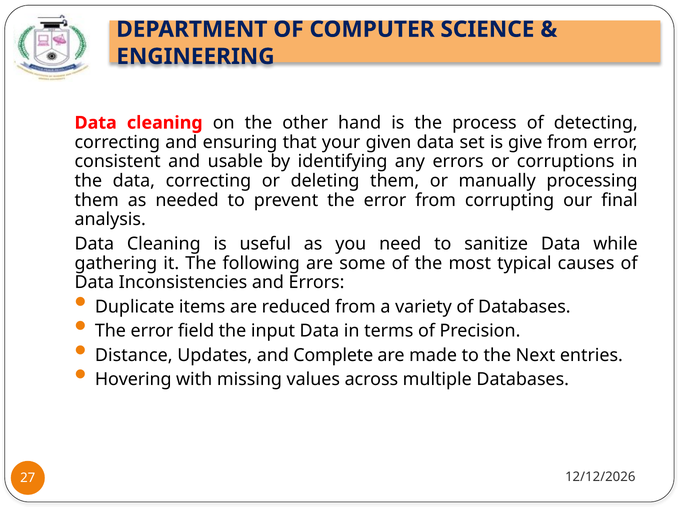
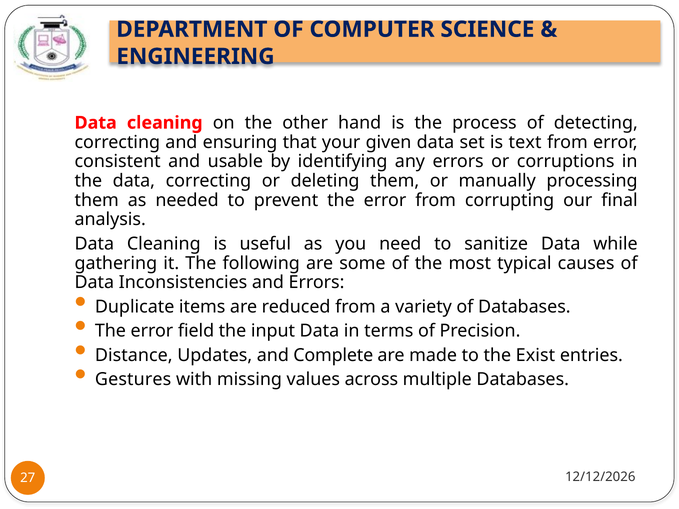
give: give -> text (525, 142)
Next: Next -> Exist (535, 355)
Hovering: Hovering -> Gestures (133, 380)
